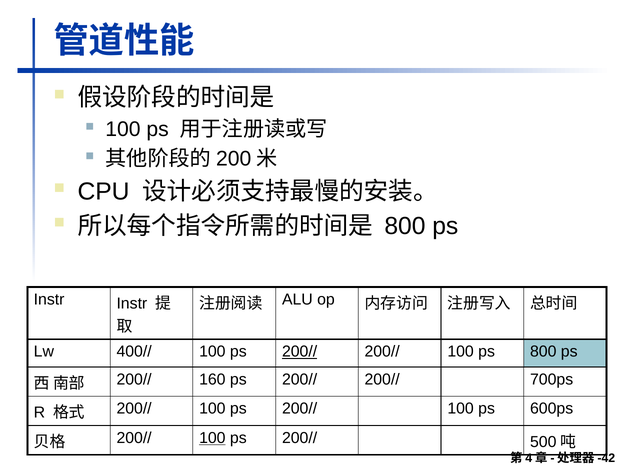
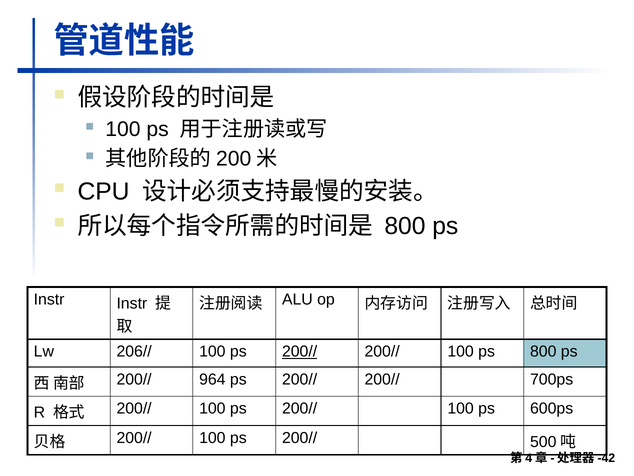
400//: 400// -> 206// (134, 351)
160: 160 -> 964 (212, 379)
100 underline: present -> none (212, 437)
